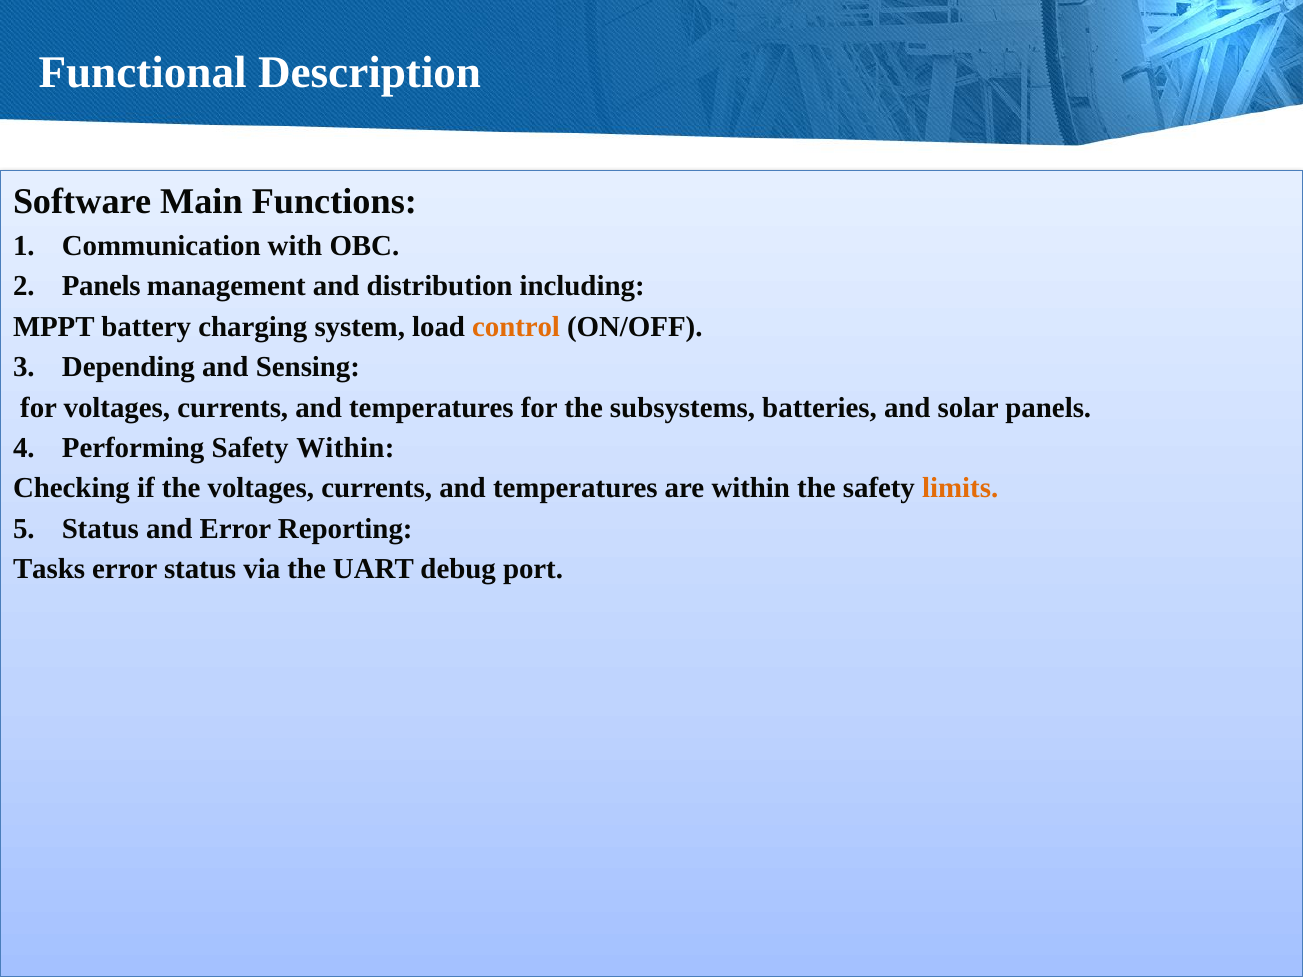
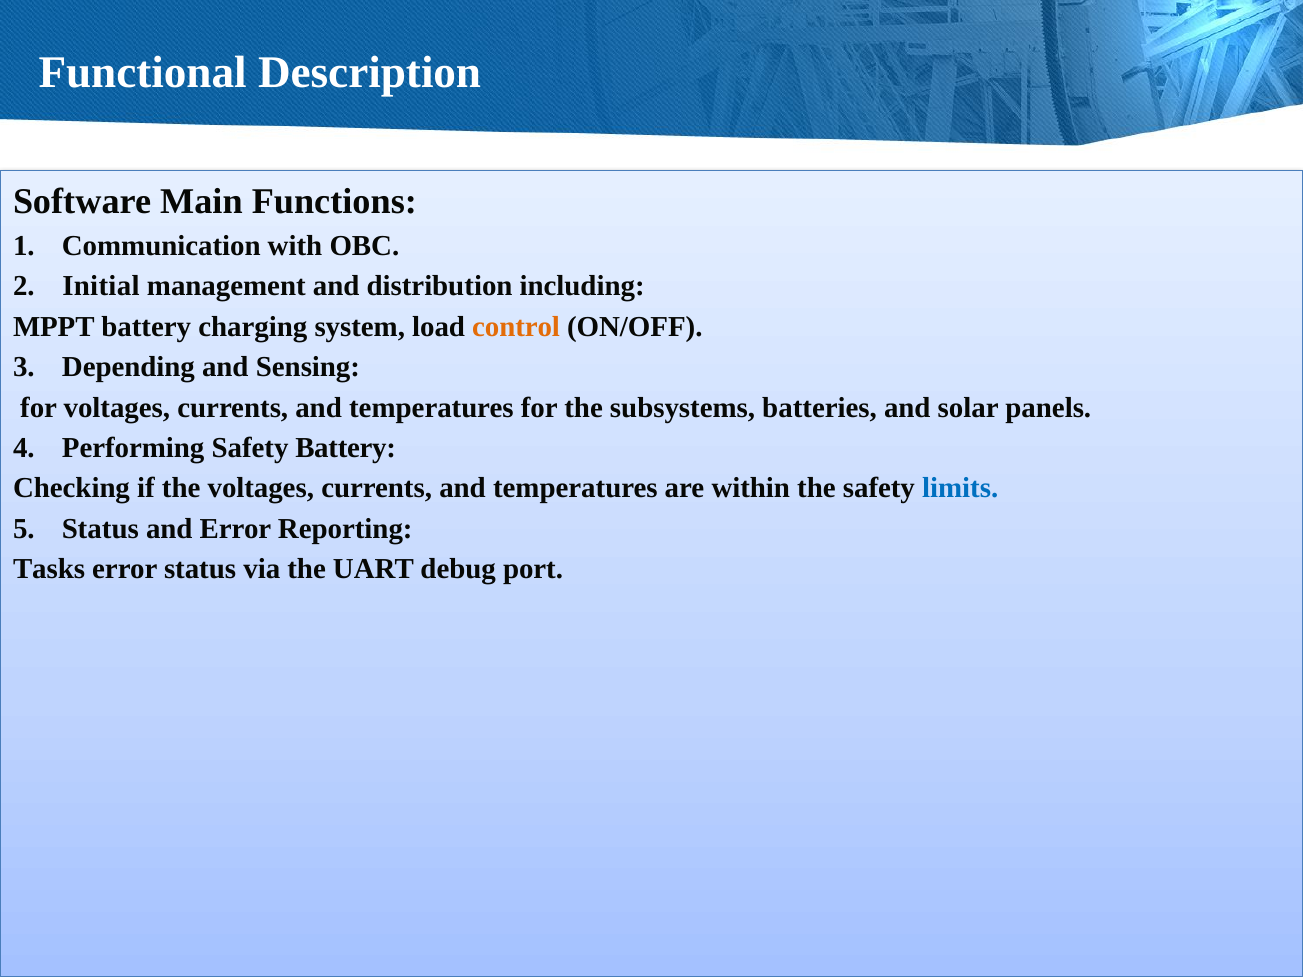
2 Panels: Panels -> Initial (101, 286)
Safety Within: Within -> Battery (346, 448)
limits colour: orange -> blue (960, 489)
